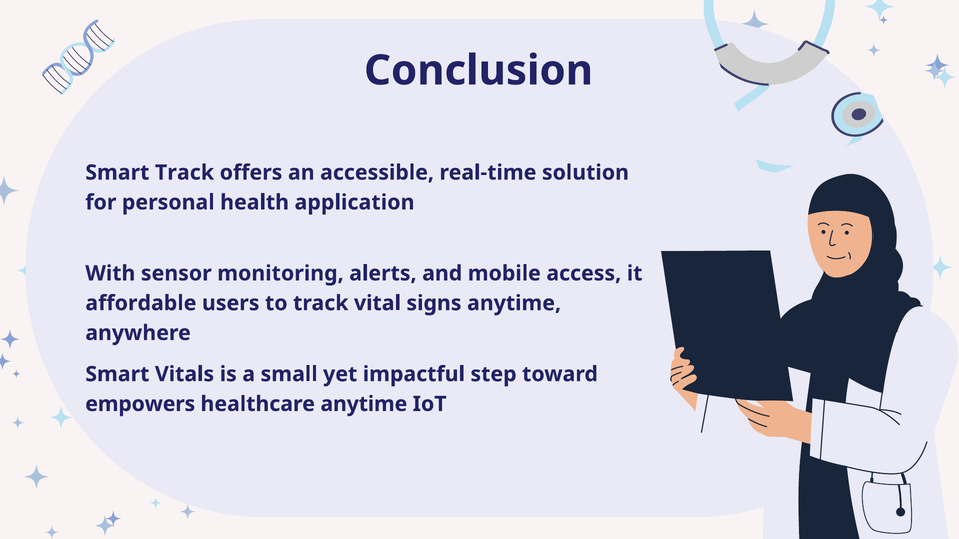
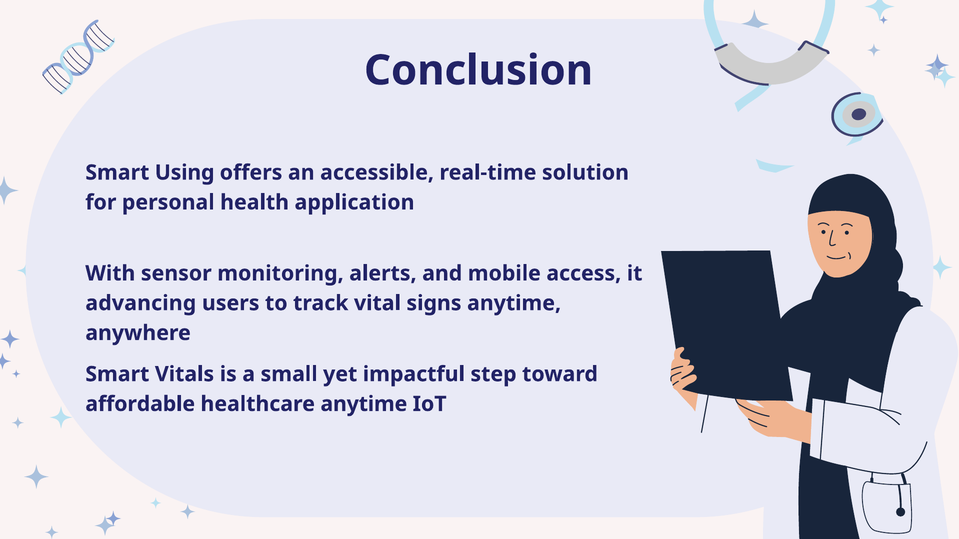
Smart Track: Track -> Using (185, 173)
affordable: affordable -> advancing (141, 303)
empowers: empowers -> affordable (140, 404)
